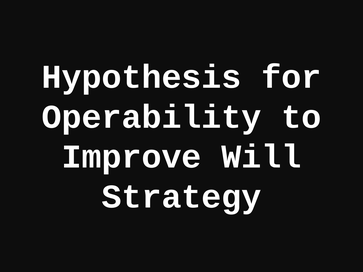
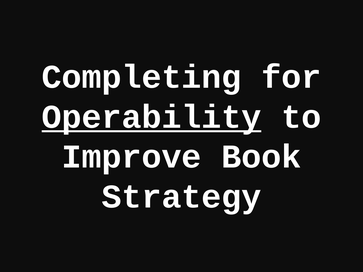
Hypothesis: Hypothesis -> Completing (142, 77)
Operability underline: none -> present (152, 117)
Will: Will -> Book (261, 157)
